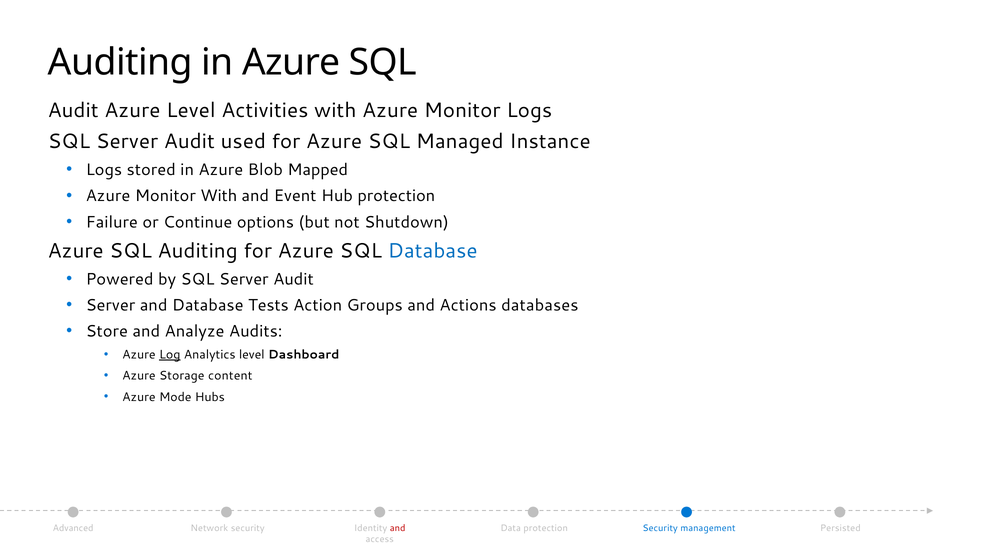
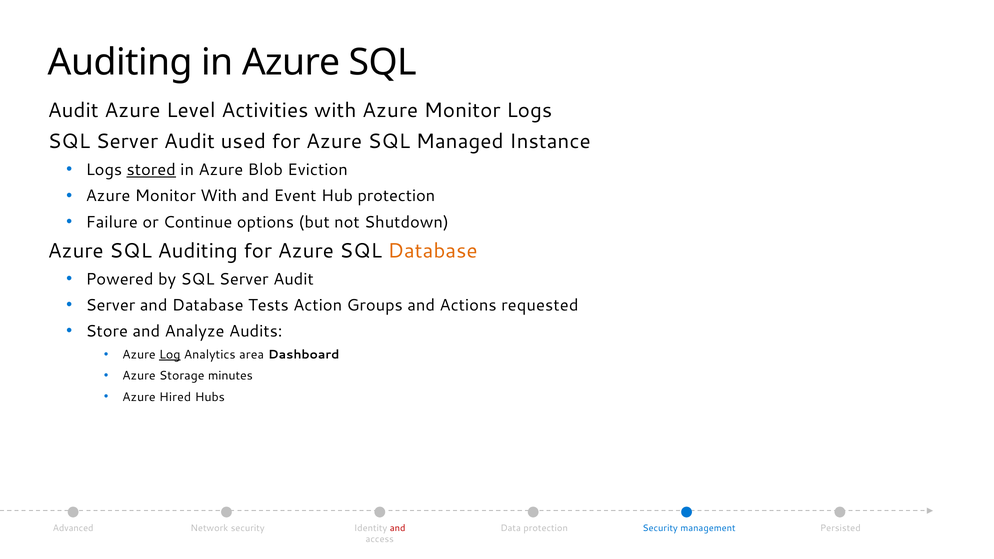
stored underline: none -> present (151, 170)
Mapped: Mapped -> Eviction (318, 170)
Database colour: blue -> orange (433, 251)
databases: databases -> requested (540, 305)
Analytics level: level -> area (252, 355)
content: content -> minutes (230, 376)
Mode: Mode -> Hired (175, 397)
